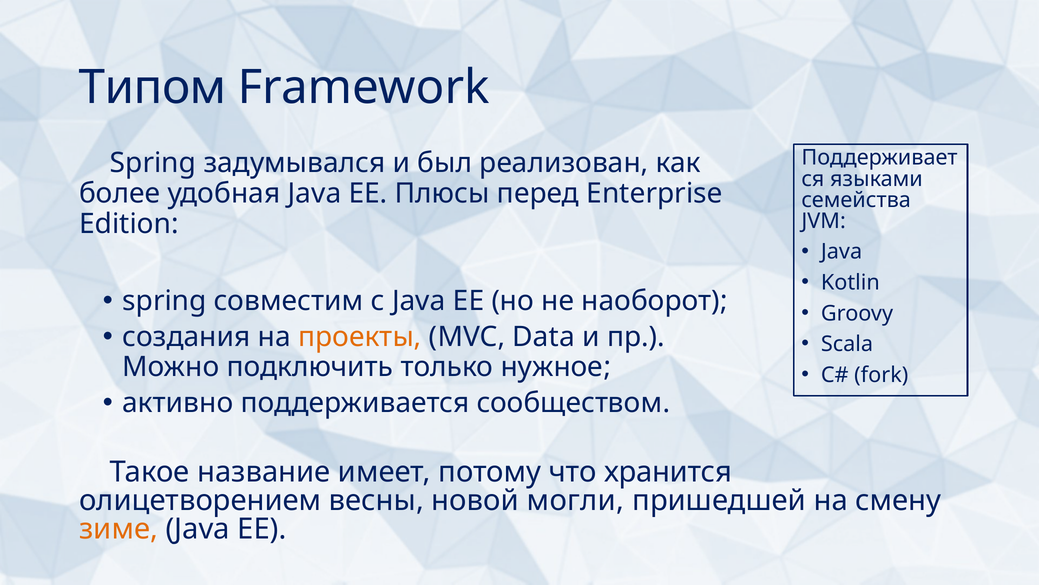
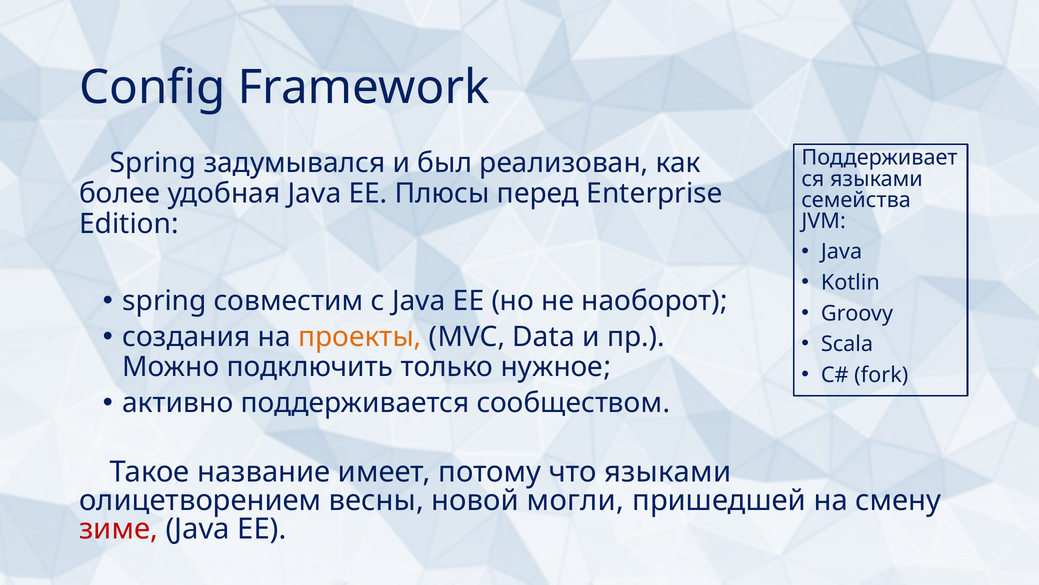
Типом: Типом -> Config (152, 87)
что хранится: хранится -> языками (668, 472)
зиме colour: orange -> red (119, 528)
